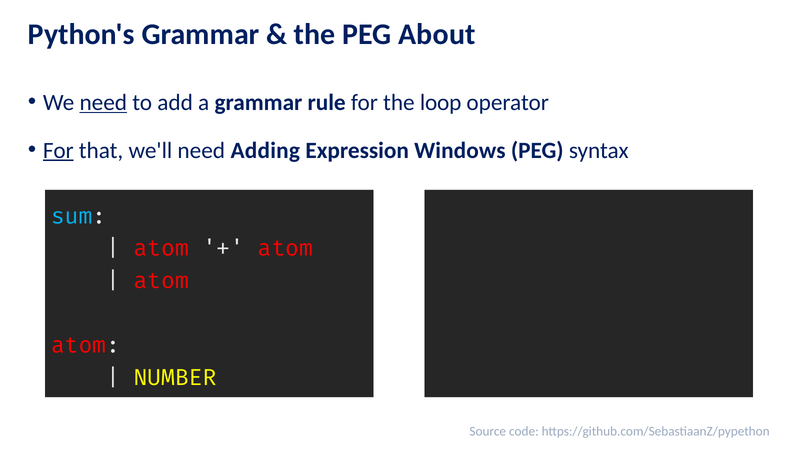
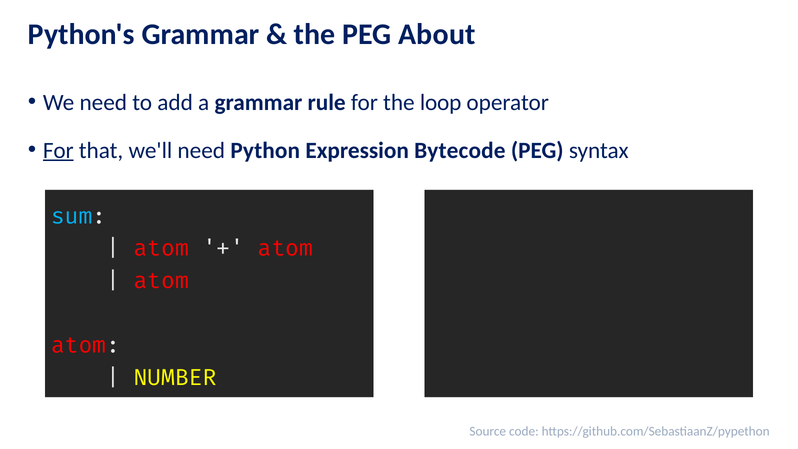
need underline: present -> none (103, 102)
Adding: Adding -> Python (265, 150)
Windows: Windows -> Bytecode (460, 150)
